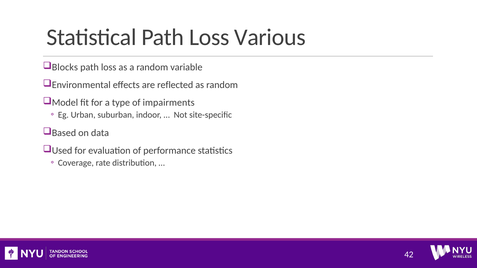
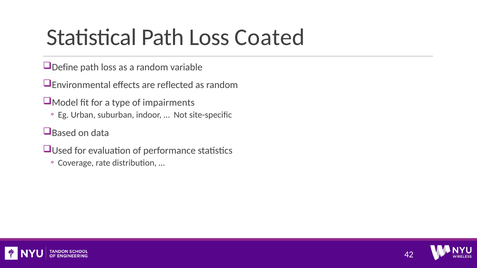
Various: Various -> Coated (270, 37)
Blocks: Blocks -> Define (65, 67)
